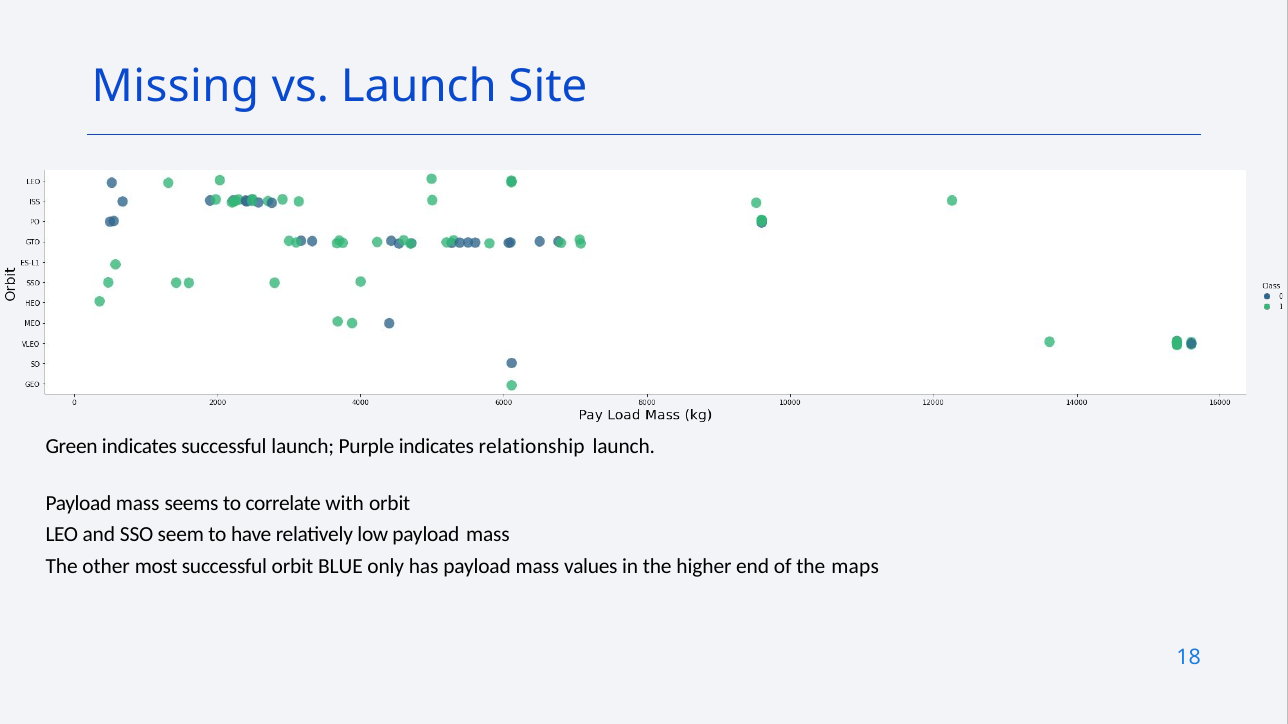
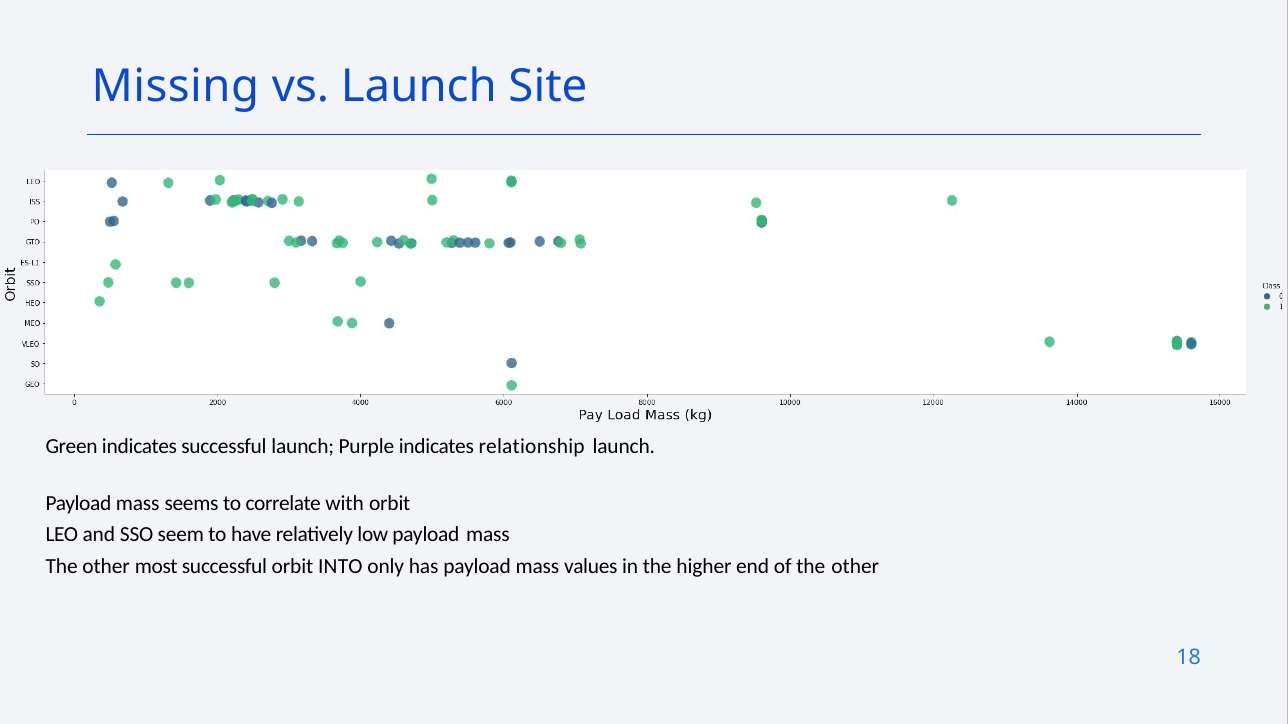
BLUE: BLUE -> INTO (340, 566)
of the maps: maps -> other (855, 566)
